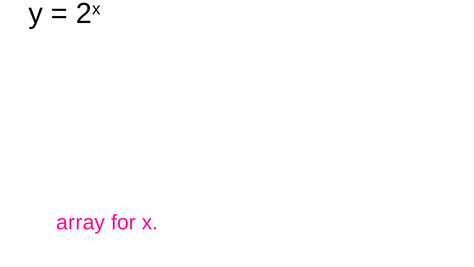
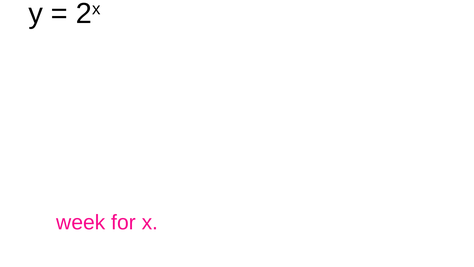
array: array -> week (81, 222)
